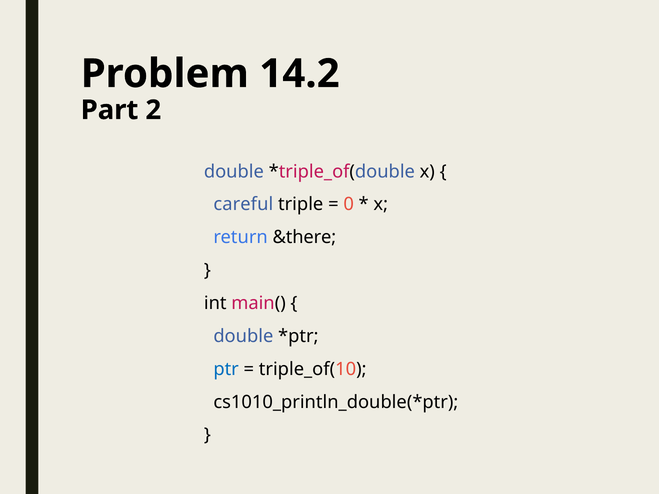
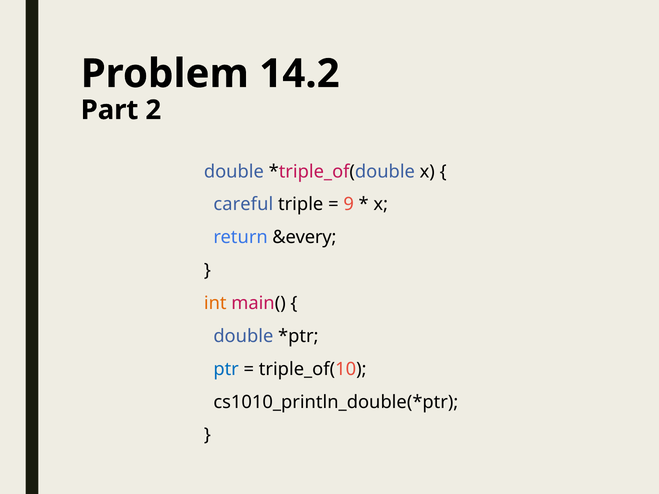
0: 0 -> 9 (349, 205)
&there: &there -> &every (304, 237)
int colour: black -> orange (215, 303)
